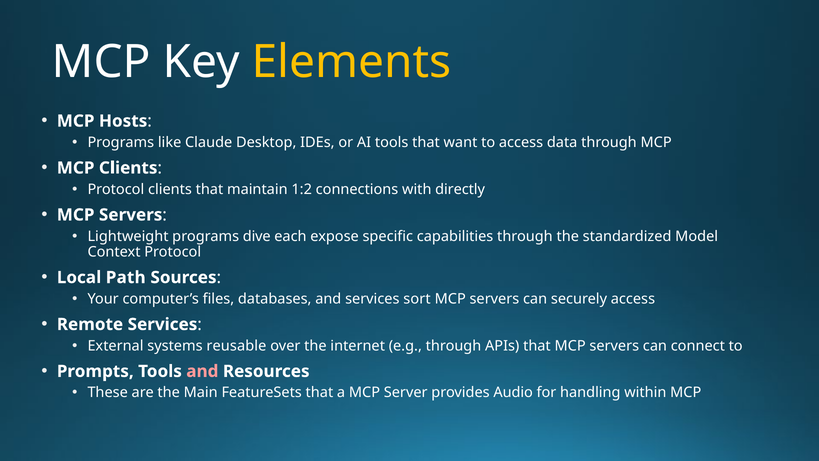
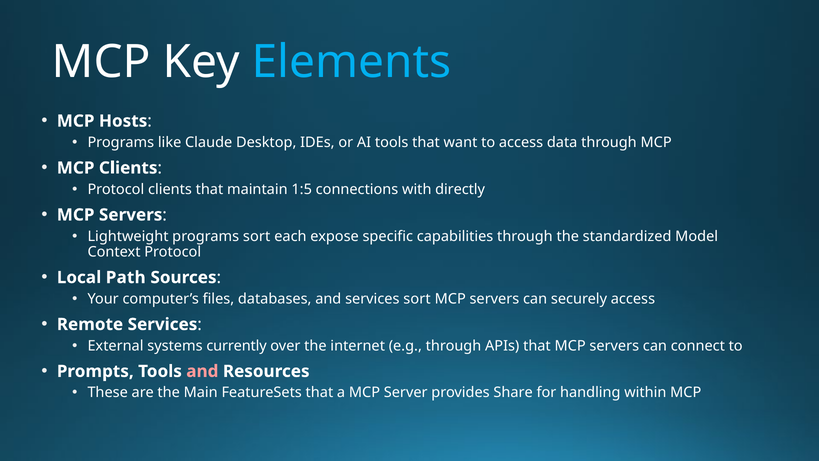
Elements colour: yellow -> light blue (352, 62)
1:2: 1:2 -> 1:5 (302, 189)
programs dive: dive -> sort (257, 236)
reusable: reusable -> currently (237, 345)
Audio: Audio -> Share (513, 392)
